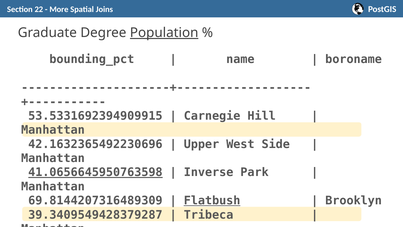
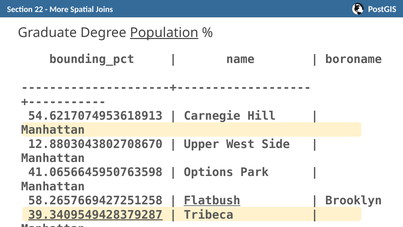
53.5331692394909915: 53.5331692394909915 -> 54.6217074953618913 (95, 116)
42.1632365492230696: 42.1632365492230696 -> 12.8803043802708670 (95, 144)
41.0656645950763598 underline: present -> none (95, 172)
Inverse: Inverse -> Options (209, 172)
69.8144207316489309: 69.8144207316489309 -> 58.2657669427251258 (95, 200)
39.3409549428379287 underline: none -> present (95, 215)
